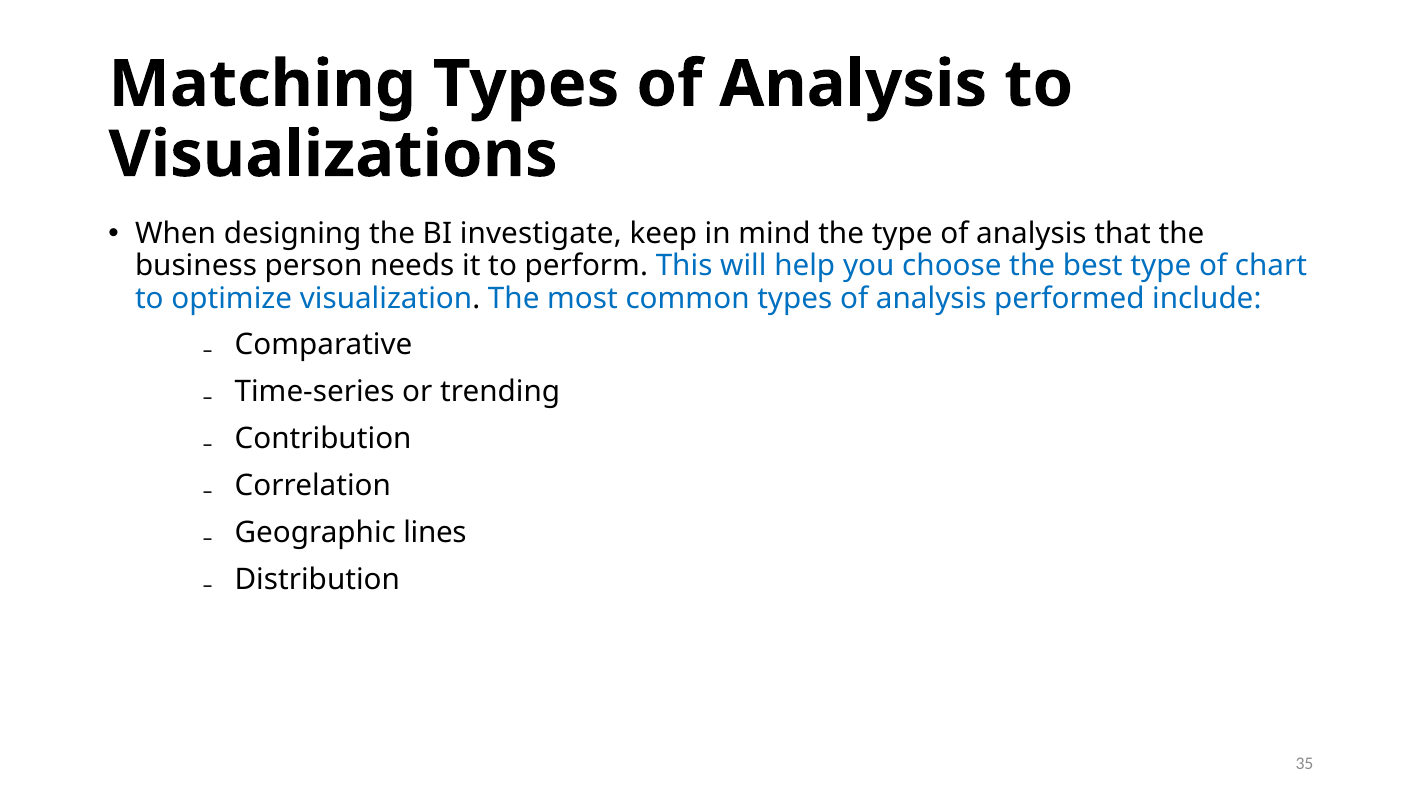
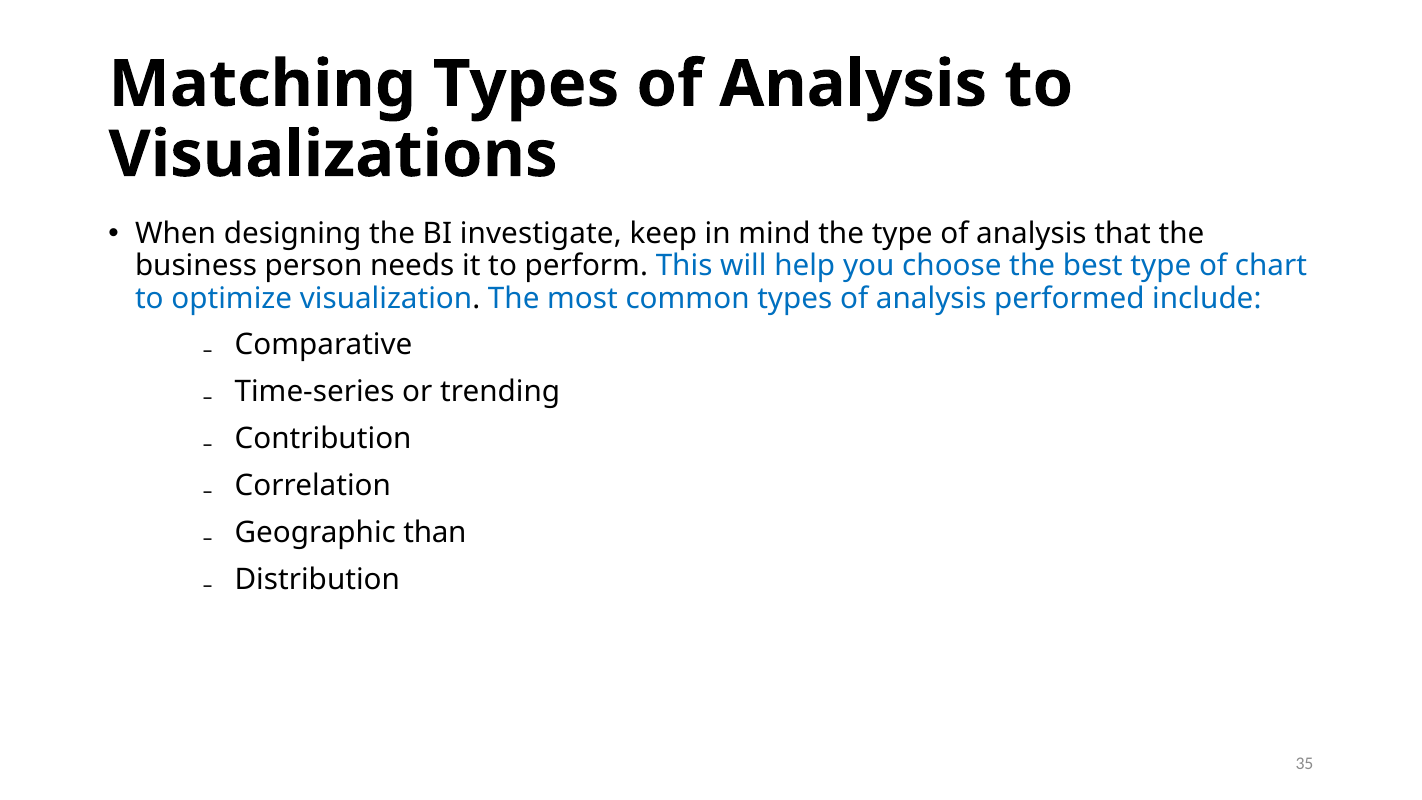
lines: lines -> than (435, 532)
